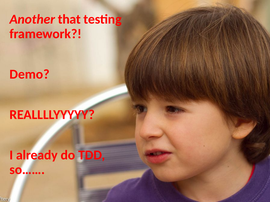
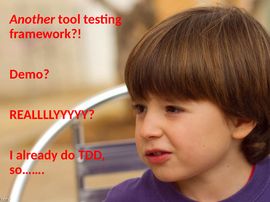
that: that -> tool (69, 19)
